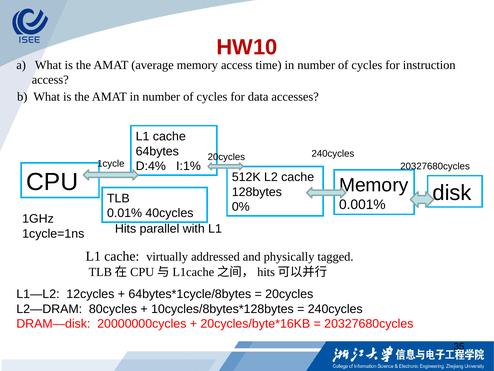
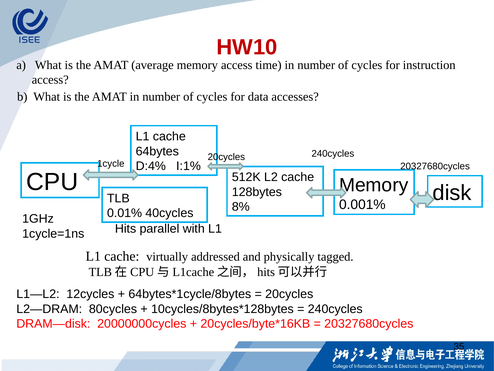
0%: 0% -> 8% (241, 207)
